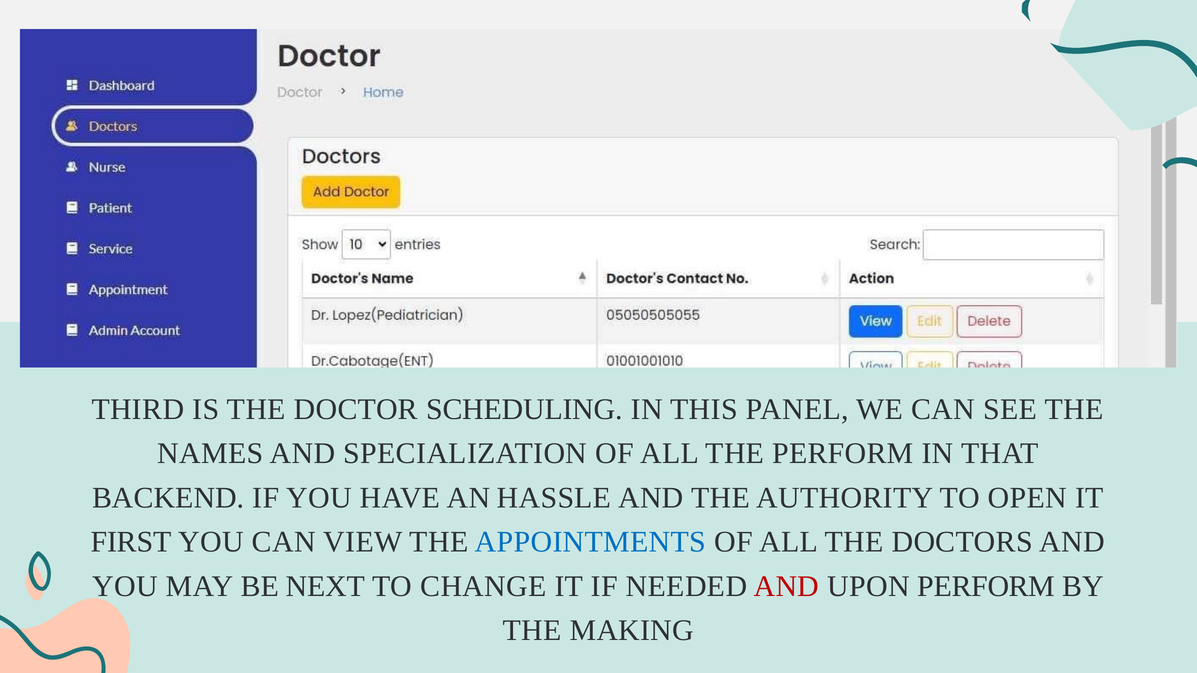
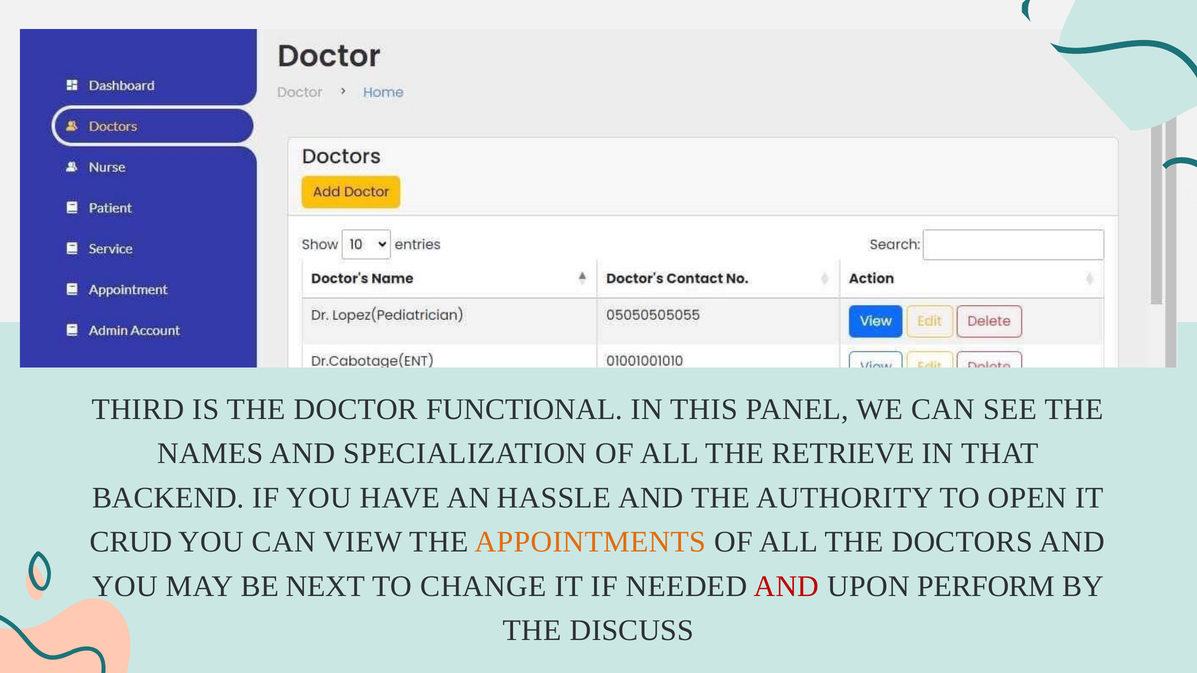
SCHEDULING: SCHEDULING -> FUNCTIONAL (524, 409)
THE PERFORM: PERFORM -> RETRIEVE (843, 454)
FIRST: FIRST -> CRUD (131, 542)
APPOINTMENTS colour: blue -> orange (590, 542)
MAKING: MAKING -> DISCUSS (632, 631)
